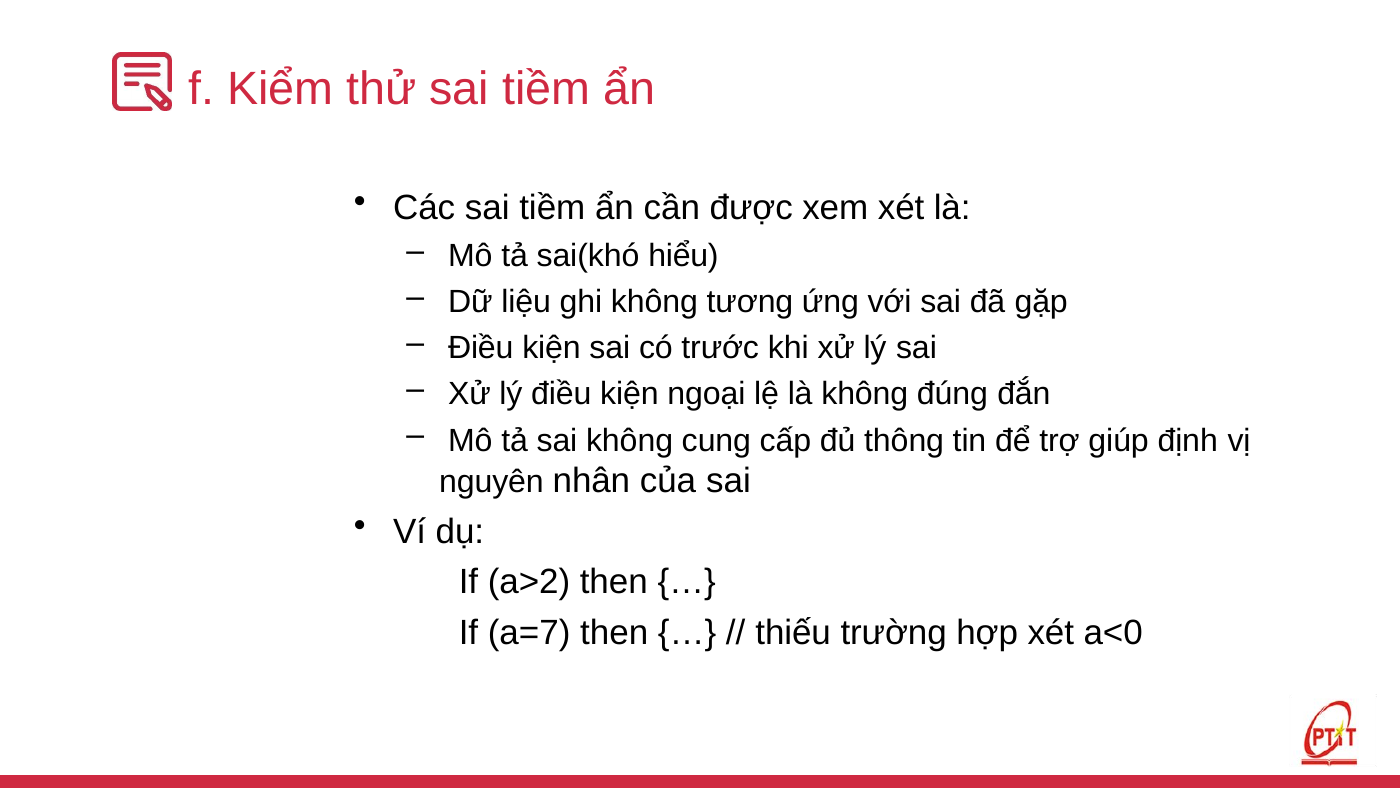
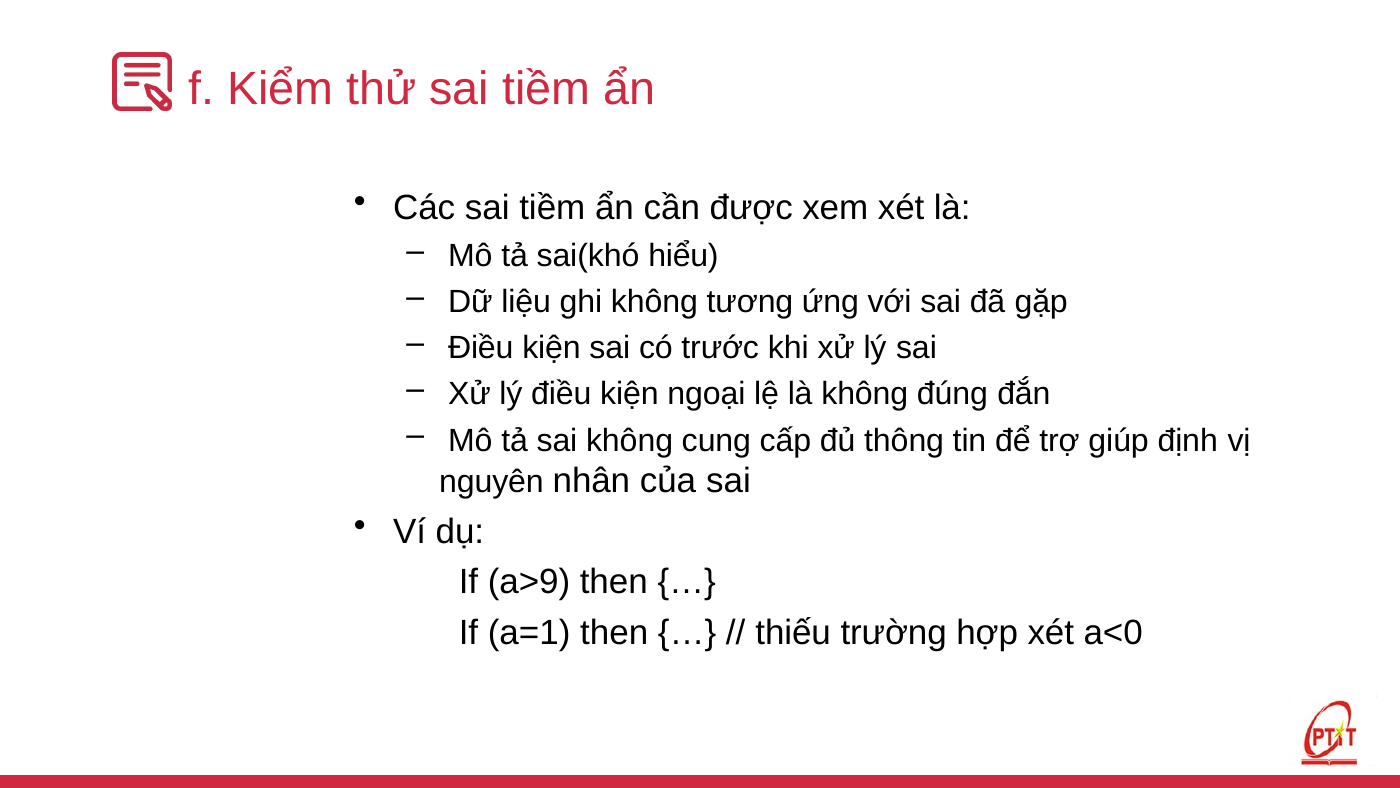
a>2: a>2 -> a>9 (529, 582)
a=7: a=7 -> a=1 (529, 632)
